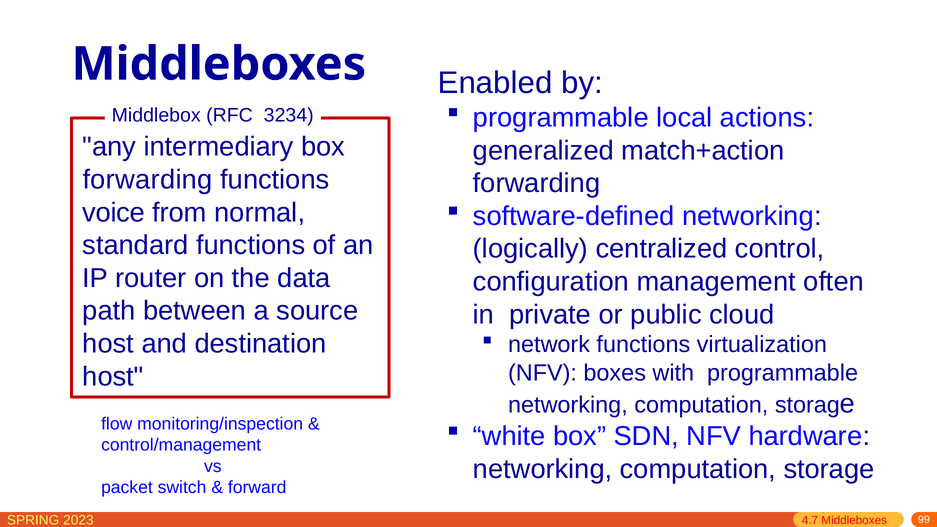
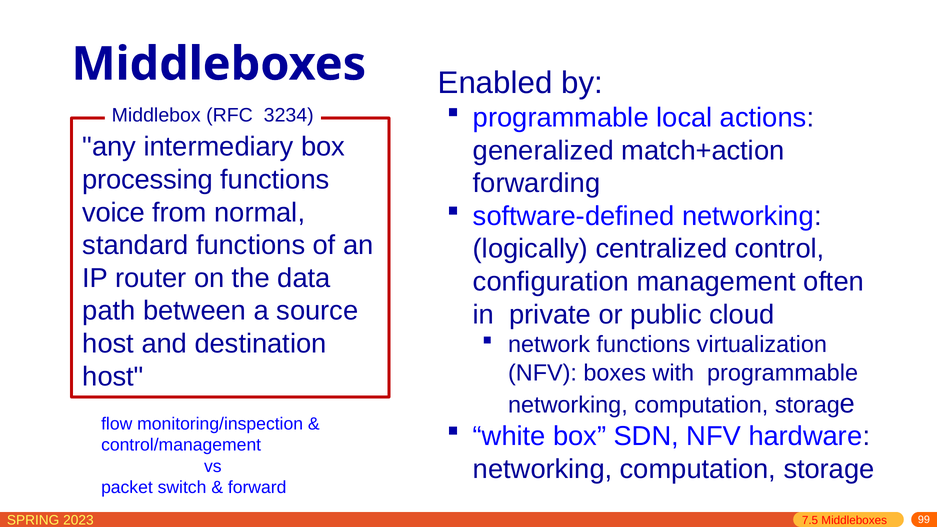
forwarding: forwarding -> processing (148, 180)
4.7: 4.7 -> 7.5 (810, 520)
